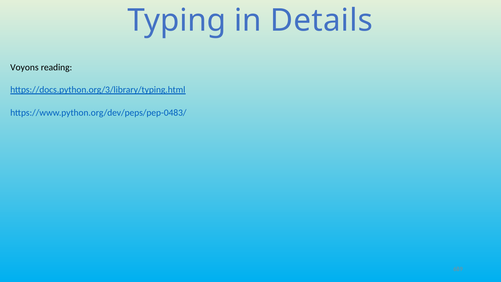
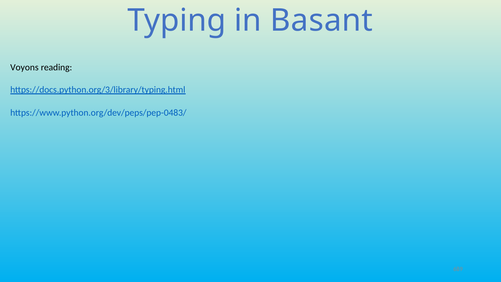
Details: Details -> Basant (322, 20)
